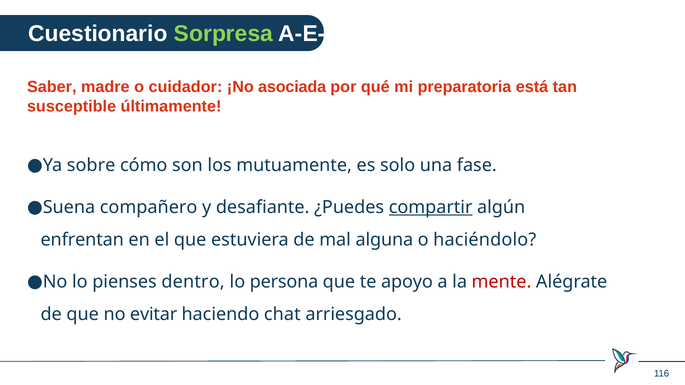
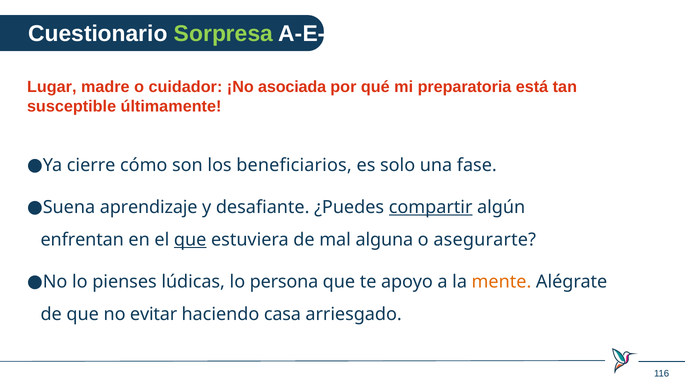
Saber: Saber -> Lugar (52, 87)
sobre: sobre -> cierre (91, 165)
mutuamente: mutuamente -> beneficiarios (294, 165)
compañero: compañero -> aprendizaje (149, 207)
que underline: none -> present (190, 240)
haciéndolo: haciéndolo -> asegurarte (485, 240)
dentro: dentro -> lúdicas (193, 282)
mente colour: red -> orange (501, 282)
chat: chat -> casa (282, 315)
